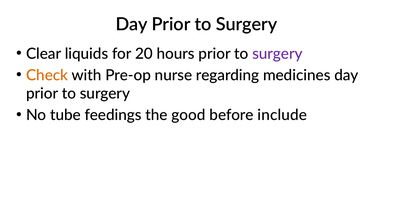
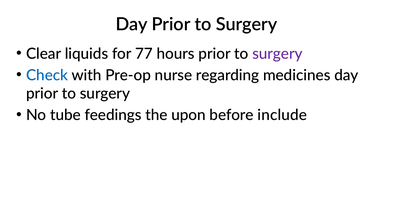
20: 20 -> 77 (144, 54)
Check colour: orange -> blue (47, 75)
good: good -> upon (189, 115)
